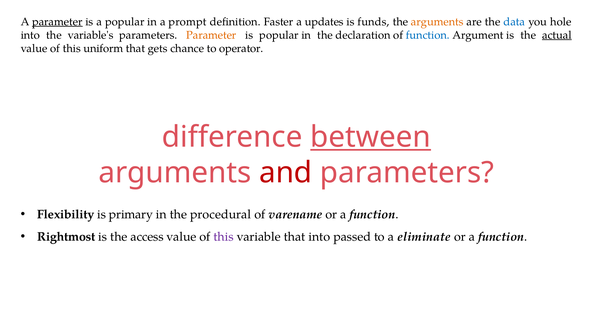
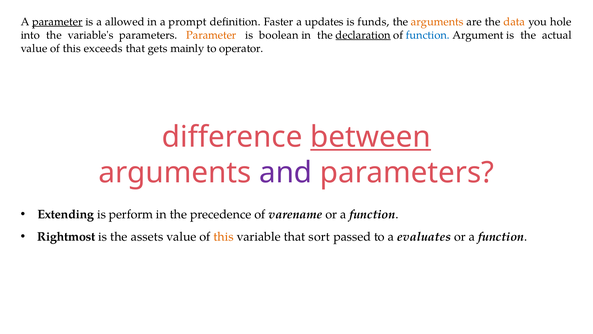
a popular: popular -> allowed (125, 22)
data colour: blue -> orange (514, 22)
is popular: popular -> boolean (279, 35)
declaration underline: none -> present (363, 35)
actual underline: present -> none (557, 35)
uniform: uniform -> exceeds (103, 48)
chance: chance -> mainly (187, 48)
and colour: red -> purple (286, 173)
Flexibility: Flexibility -> Extending (66, 214)
primary: primary -> perform (131, 214)
procedural: procedural -> precedence (221, 214)
access: access -> assets (147, 237)
this colour: purple -> orange (224, 237)
that into: into -> sort (319, 237)
eliminate: eliminate -> evaluates (424, 237)
